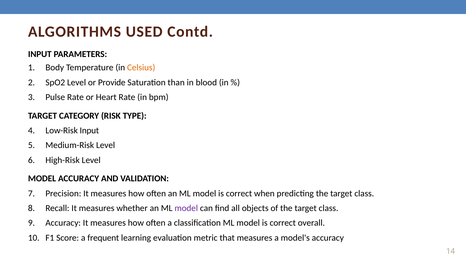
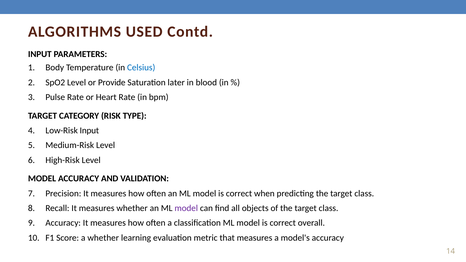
Celsius colour: orange -> blue (141, 68)
than: than -> later (176, 82)
a frequent: frequent -> whether (103, 238)
